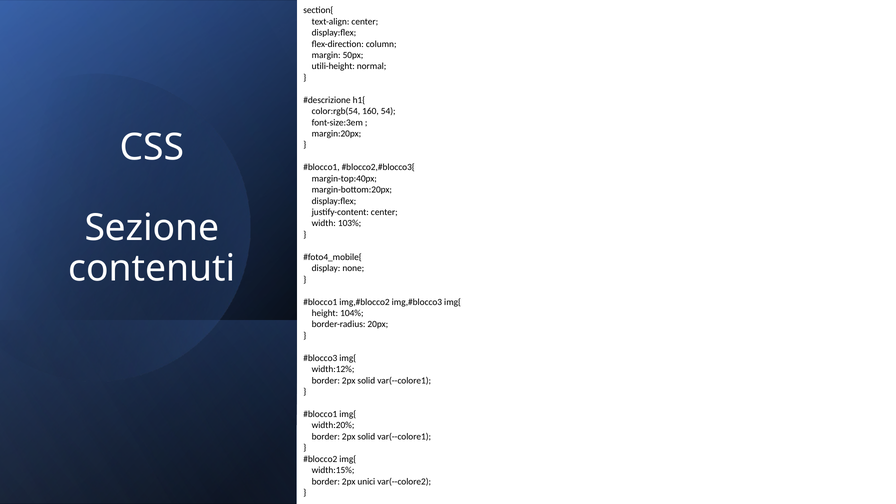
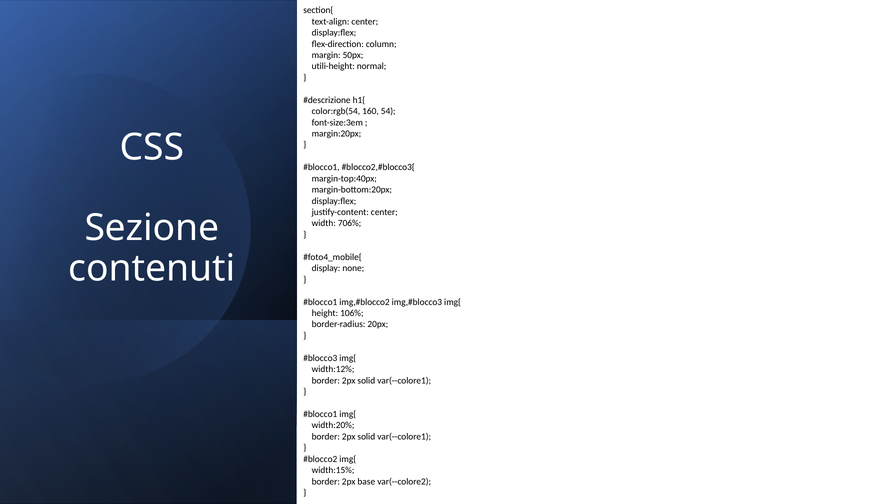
103%: 103% -> 706% (350, 223)
104%: 104% -> 106% (352, 313)
unici: unici -> base (366, 481)
